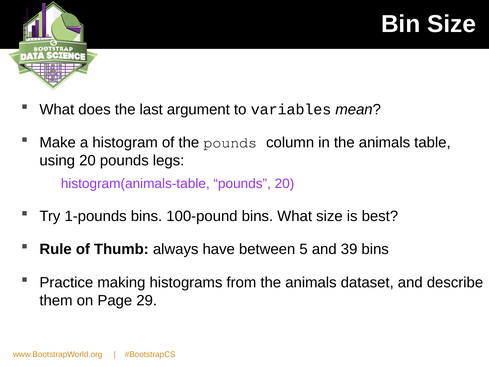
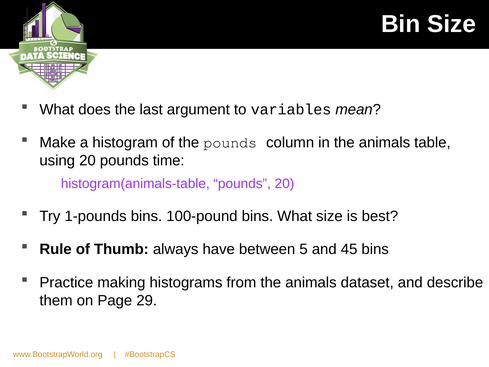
legs: legs -> time (169, 161)
39: 39 -> 45 (349, 249)
